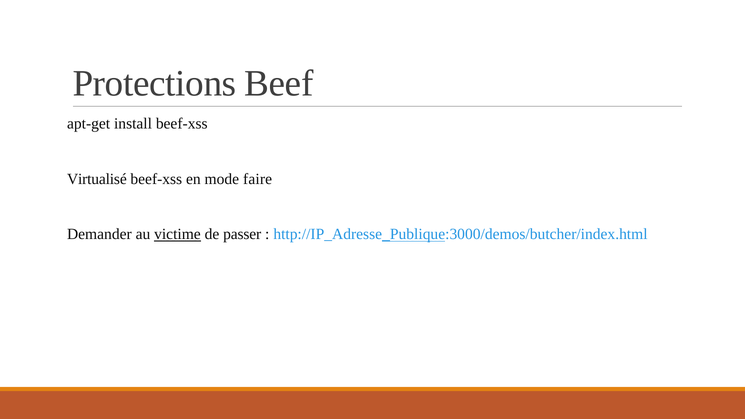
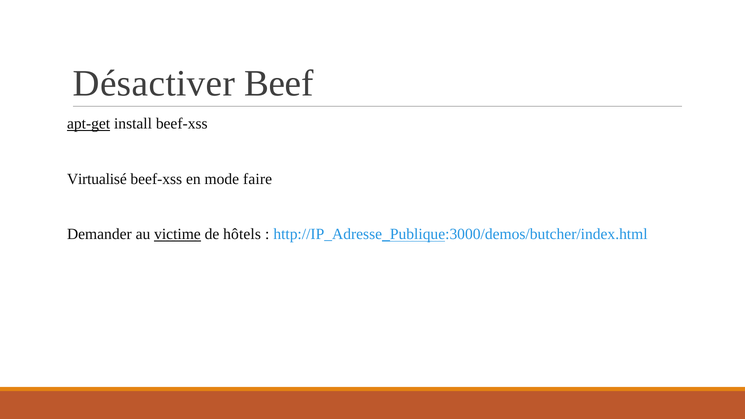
Protections: Protections -> Désactiver (154, 83)
apt-get underline: none -> present (89, 124)
passer: passer -> hôtels (242, 234)
